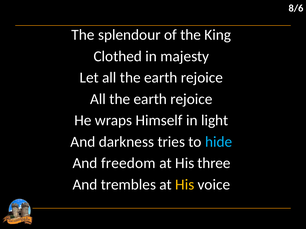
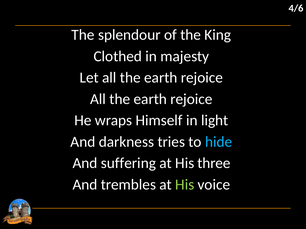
8/6: 8/6 -> 4/6 (296, 8)
freedom: freedom -> suffering (128, 163)
His colour: yellow -> light green (185, 185)
